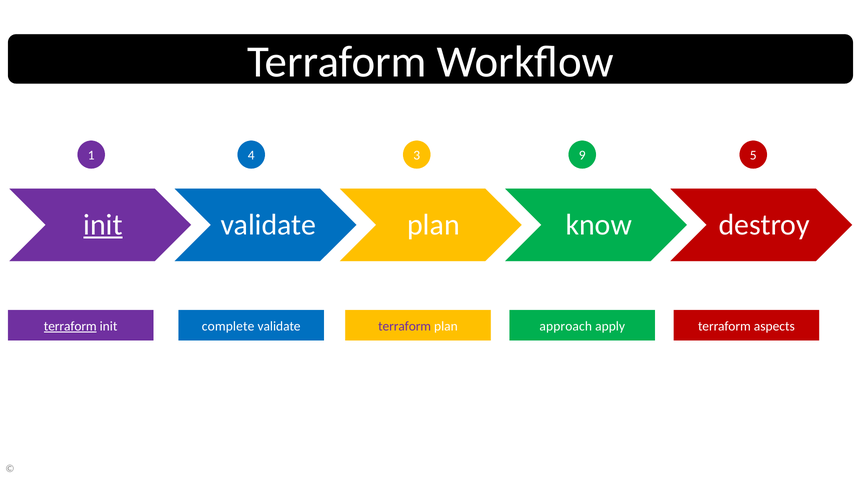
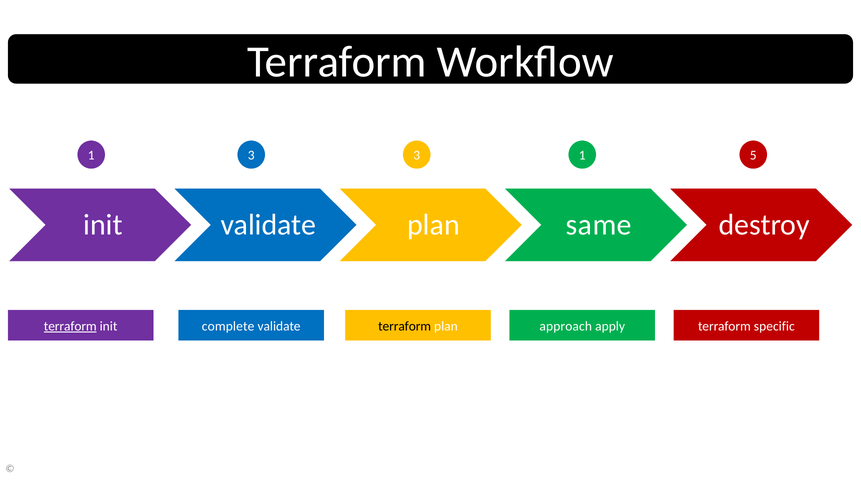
1 4: 4 -> 3 (251, 156)
3 9: 9 -> 1 (582, 156)
init underline: present -> none (103, 225)
know: know -> same (599, 225)
terraform colour: purple -> black (405, 326)
aspects: aspects -> specific (774, 326)
